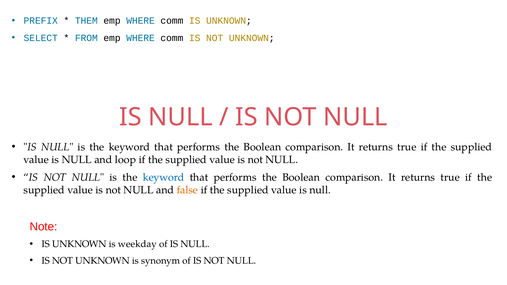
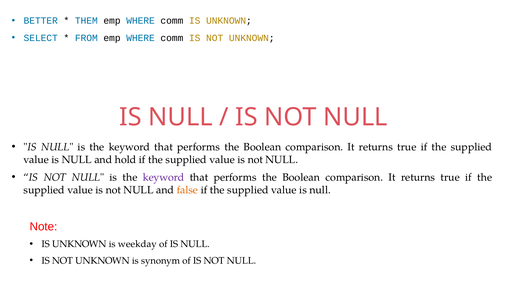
PREFIX: PREFIX -> BETTER (41, 21)
loop: loop -> hold (126, 160)
keyword colour: blue -> purple (164, 177)
